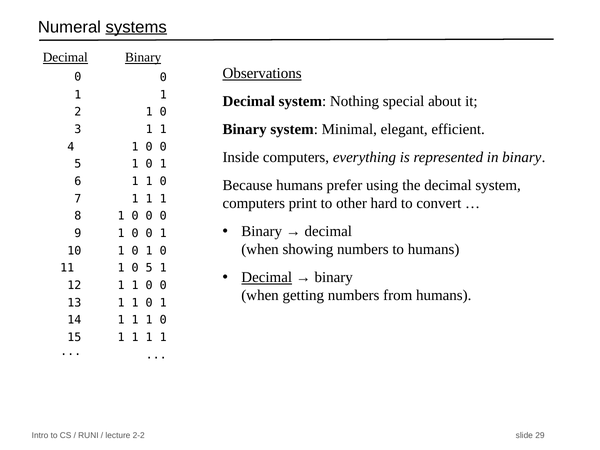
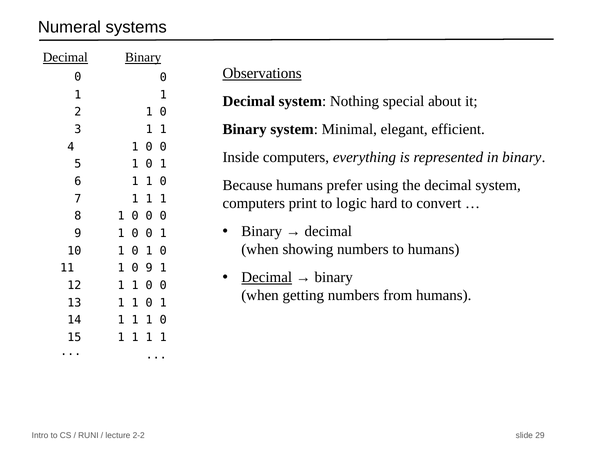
systems underline: present -> none (136, 27)
other: other -> logic (351, 203)
0 5: 5 -> 9 (149, 268)
